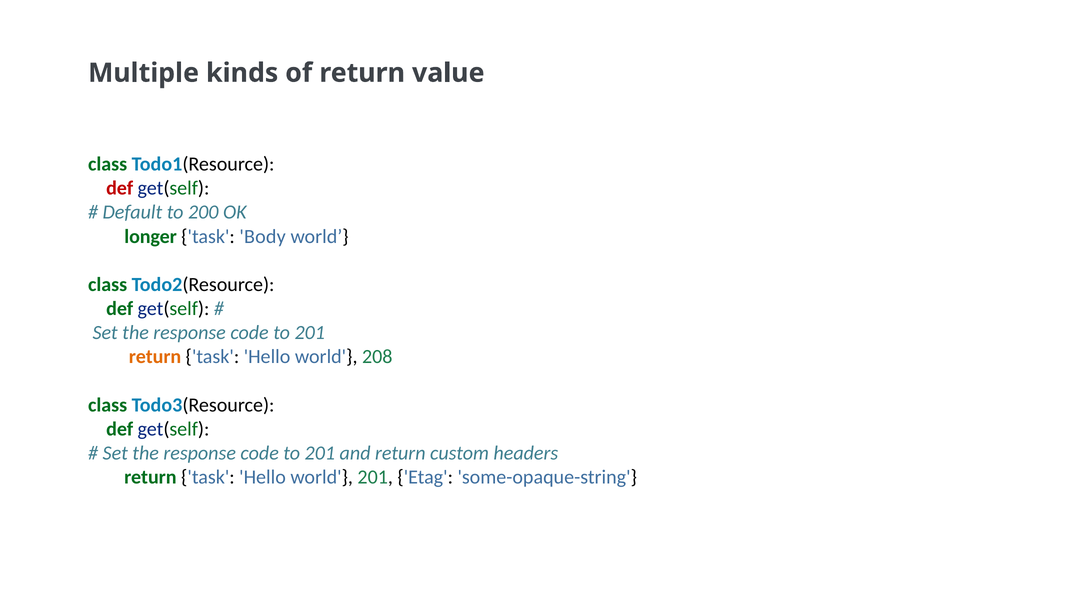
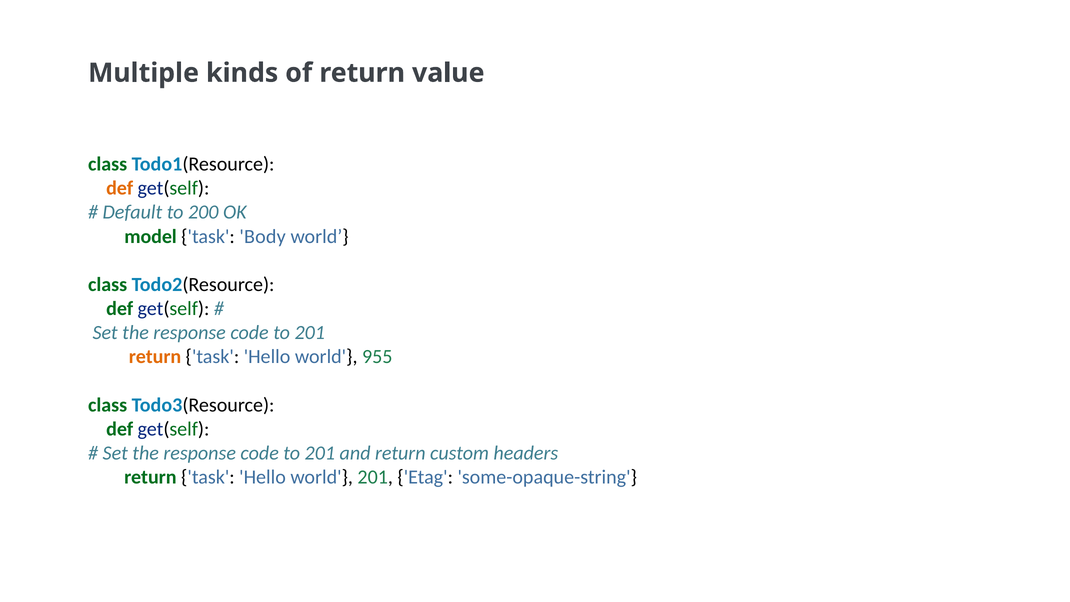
def colour: red -> orange (120, 188)
longer: longer -> model (151, 236)
208: 208 -> 955 (377, 357)
